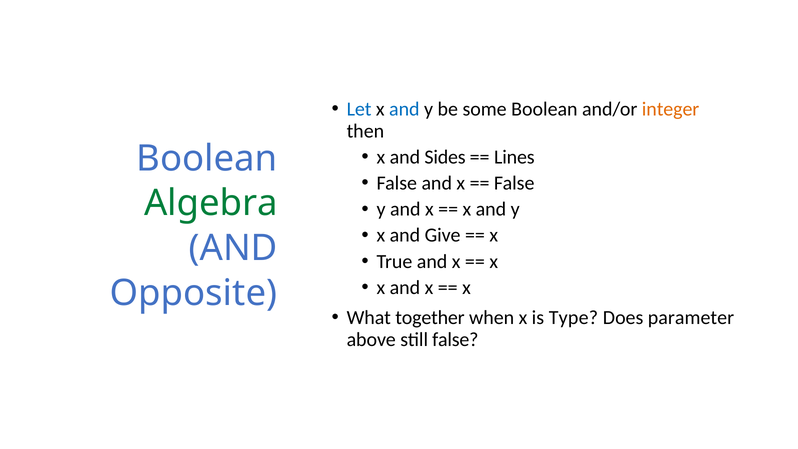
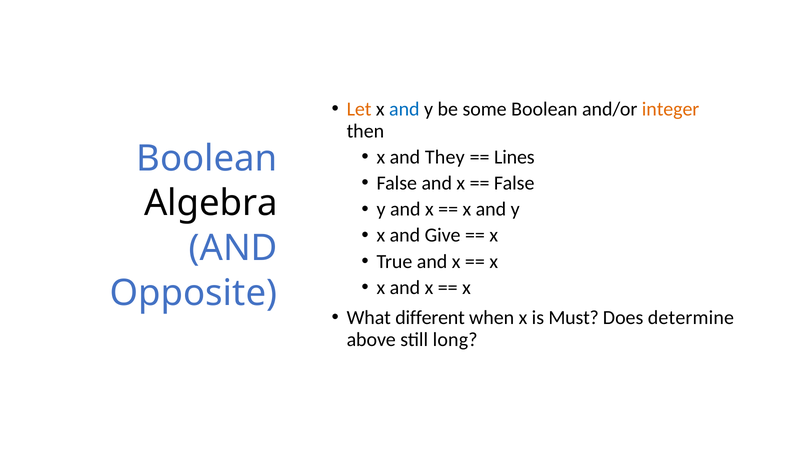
Let colour: blue -> orange (359, 109)
Sides: Sides -> They (445, 157)
Algebra colour: green -> black (211, 203)
together: together -> different (430, 318)
Type: Type -> Must (574, 318)
parameter: parameter -> determine (691, 318)
still false: false -> long (455, 340)
